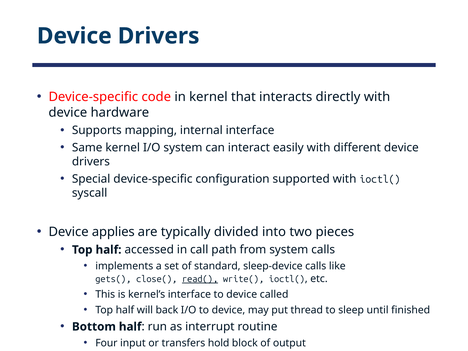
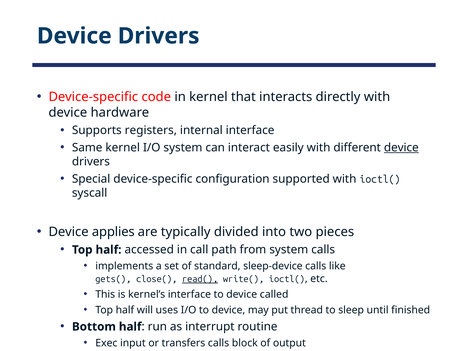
mapping: mapping -> registers (151, 130)
device underline: none -> present (401, 148)
back: back -> uses (167, 310)
Four: Four -> Exec (106, 343)
transfers hold: hold -> calls (219, 343)
